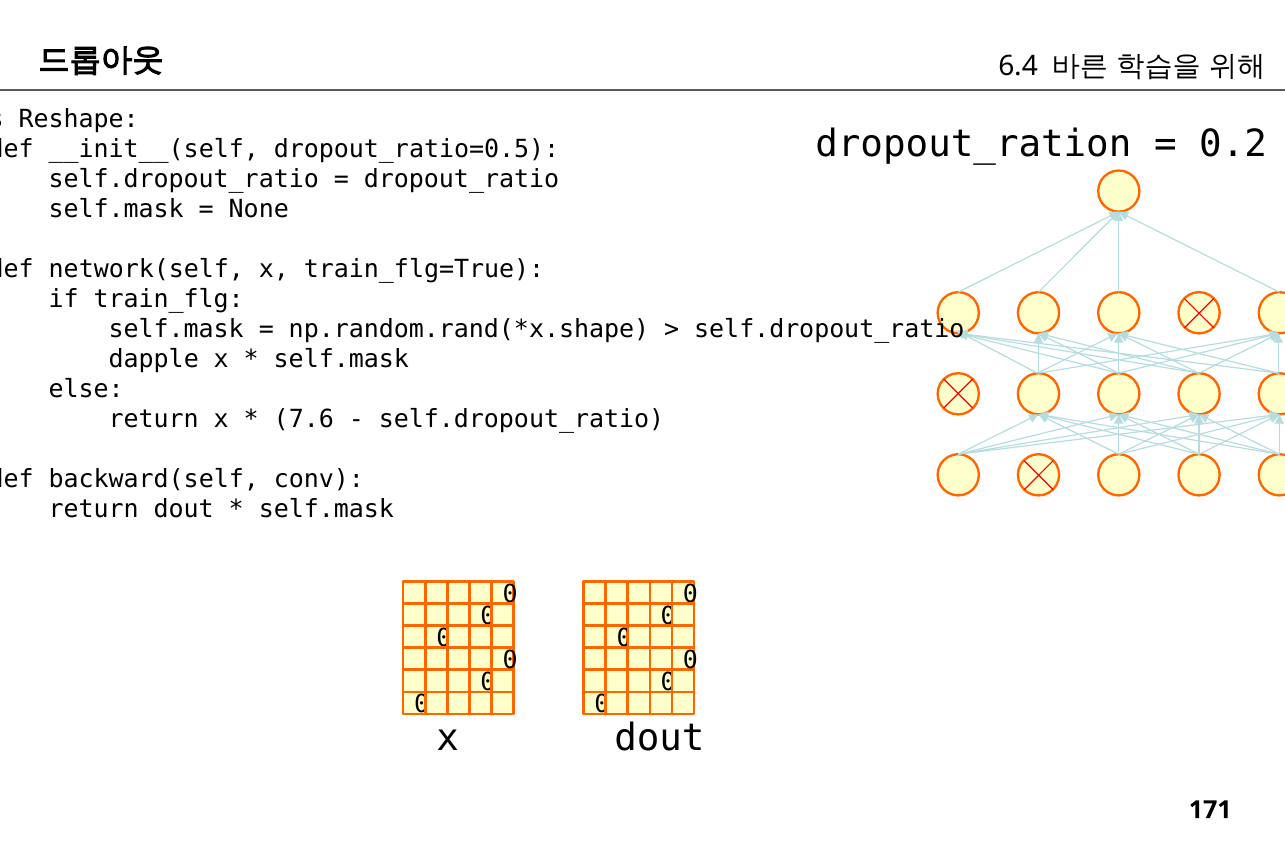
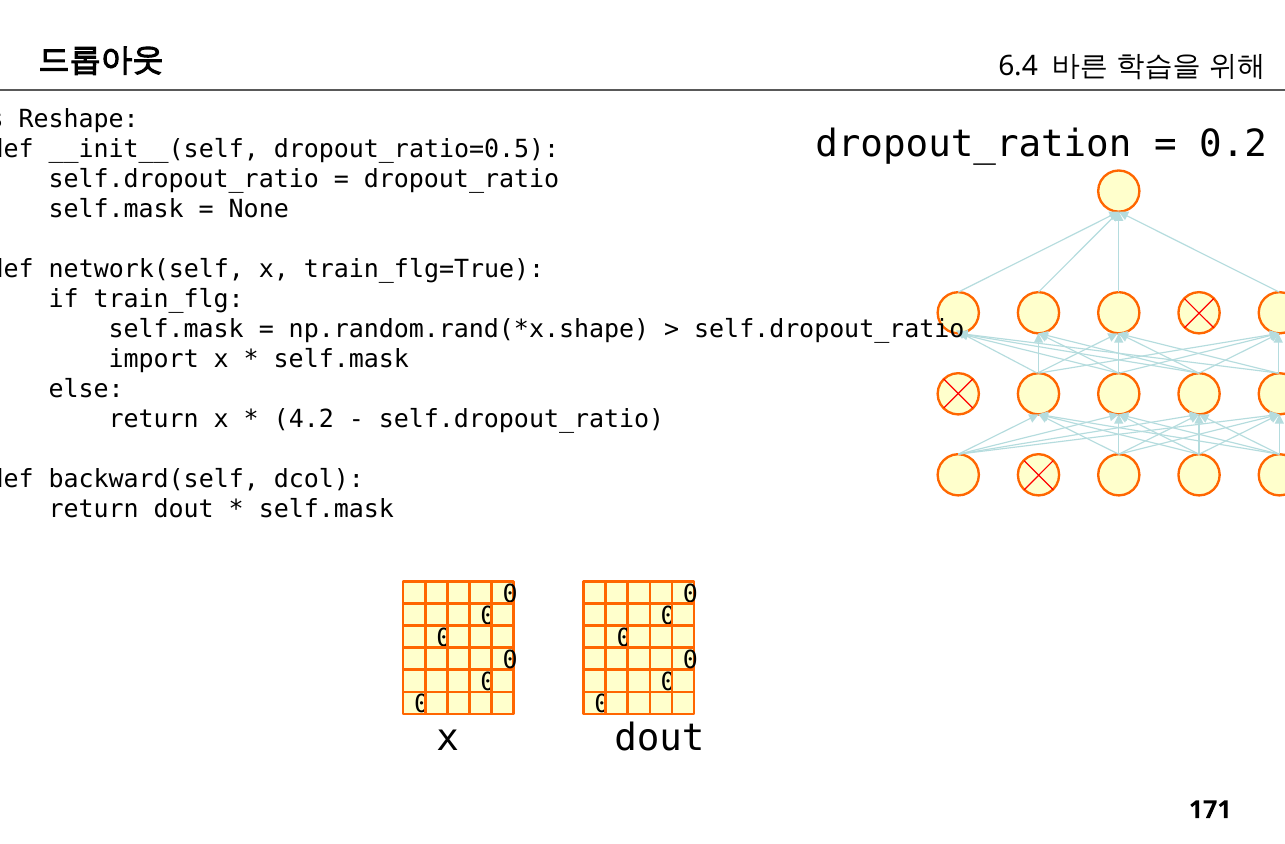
dapple: dapple -> import (154, 359)
7.6: 7.6 -> 4.2 (304, 419)
conv: conv -> dcol (319, 479)
